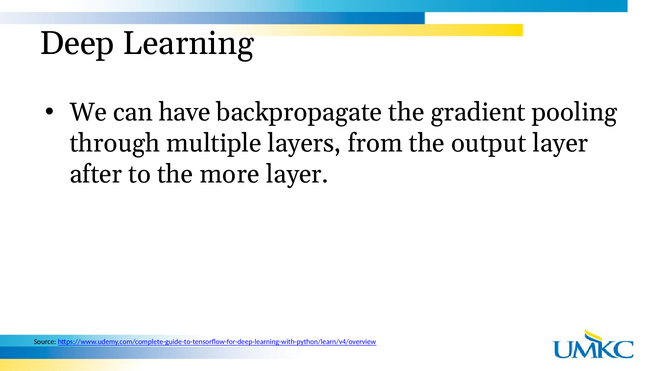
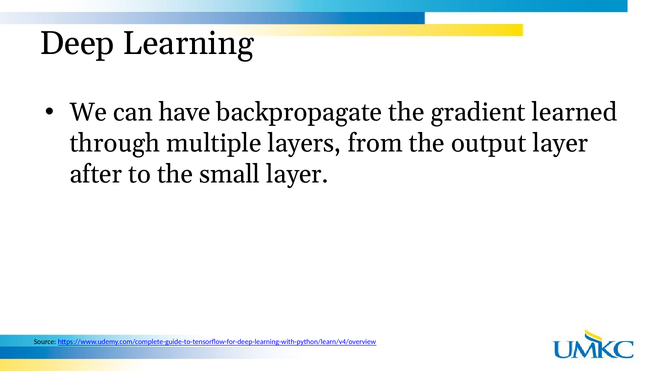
pooling: pooling -> learned (575, 112)
more: more -> small (230, 174)
